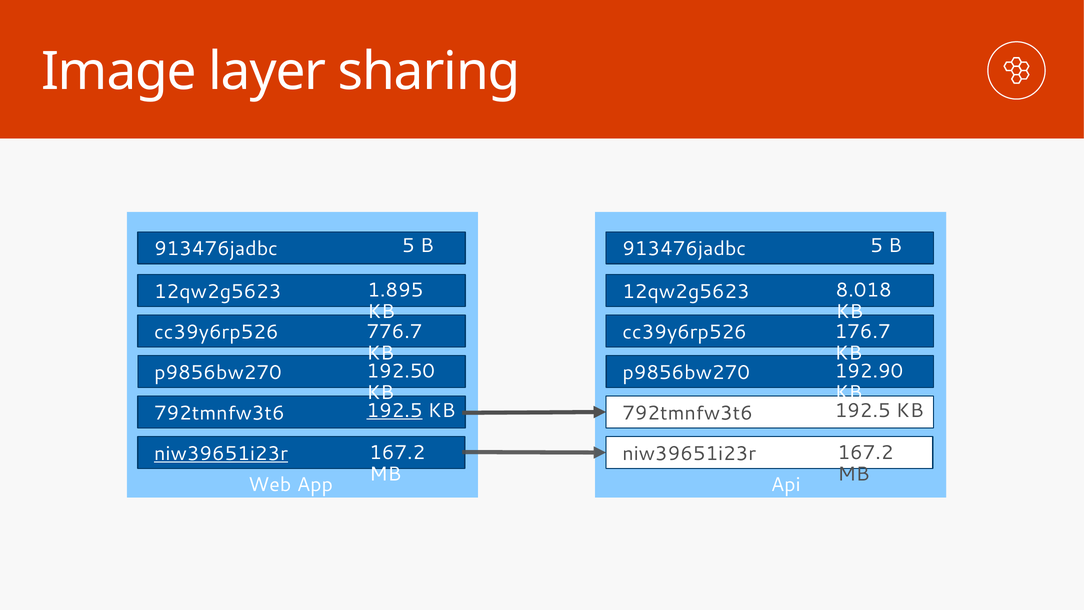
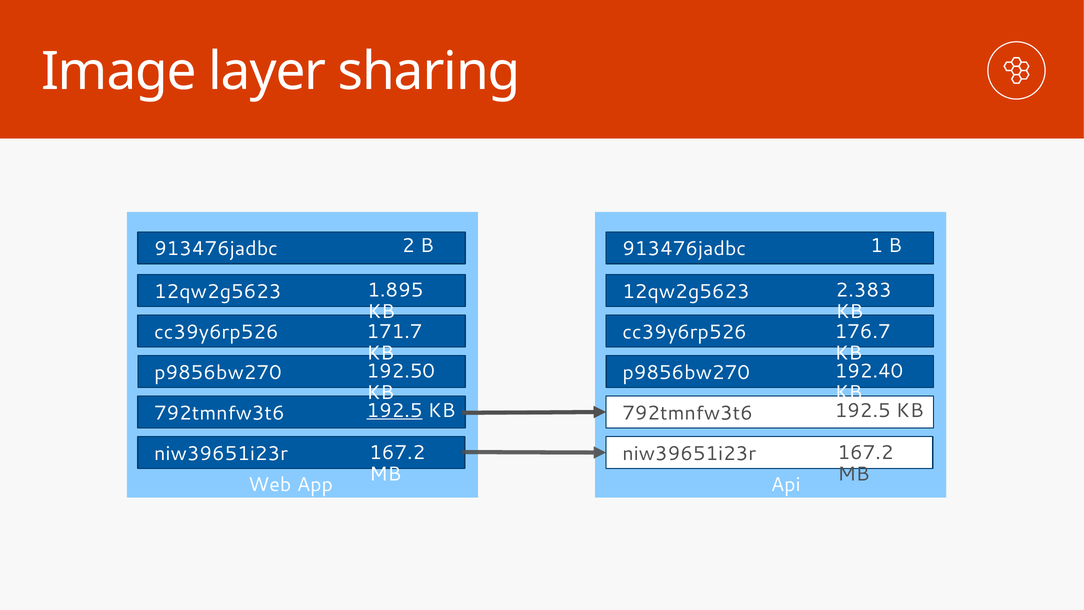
5: 5 -> 2 (408, 245)
5: 5 -> 1 (877, 245)
8.018: 8.018 -> 2.383 (864, 290)
776.7: 776.7 -> 171.7 (394, 331)
192.90: 192.90 -> 192.40 (869, 371)
niw39651i23r underline: present -> none (221, 453)
